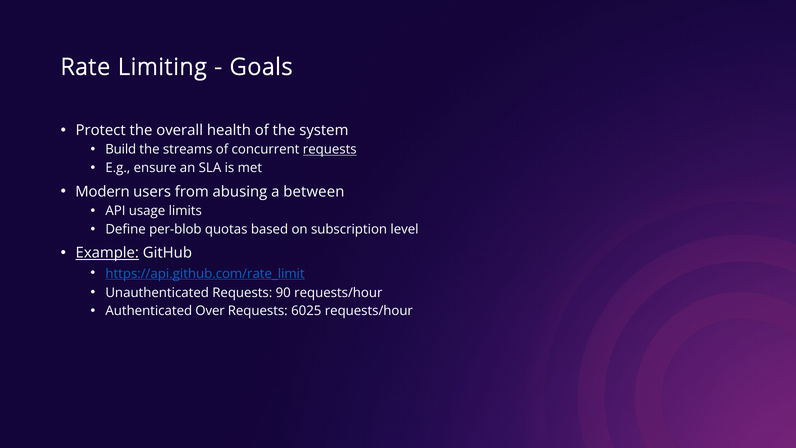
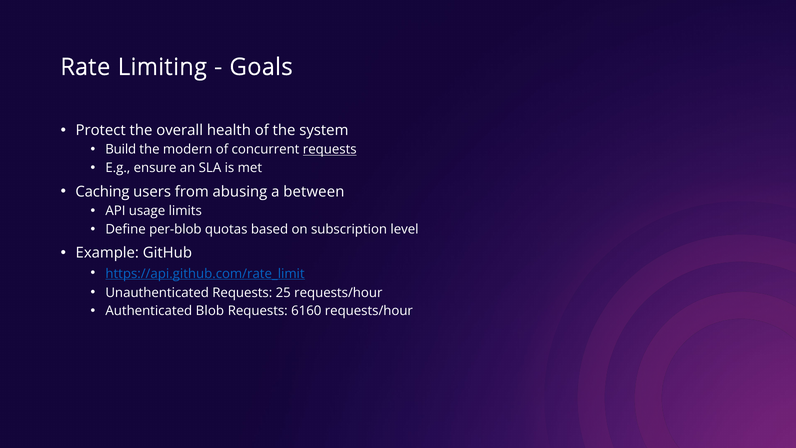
streams: streams -> modern (188, 150)
Modern: Modern -> Caching (103, 191)
Example underline: present -> none (107, 253)
90: 90 -> 25 (283, 292)
Over: Over -> Blob (210, 311)
6025: 6025 -> 6160 (306, 311)
